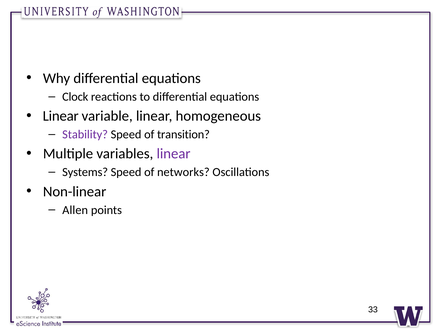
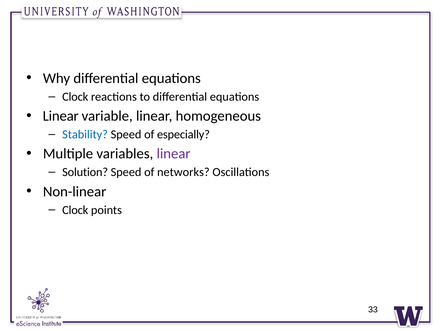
Stability colour: purple -> blue (85, 134)
transition: transition -> especially (183, 134)
Systems: Systems -> Solution (85, 172)
Allen: Allen -> Clock (75, 210)
